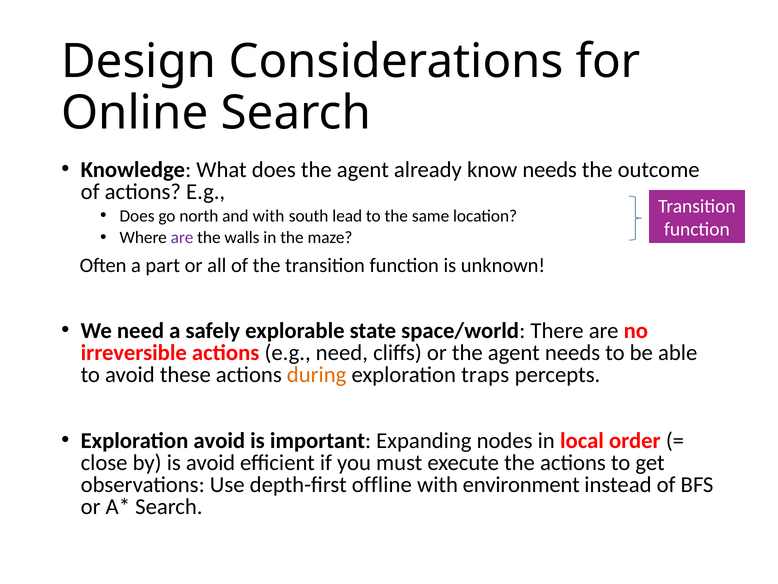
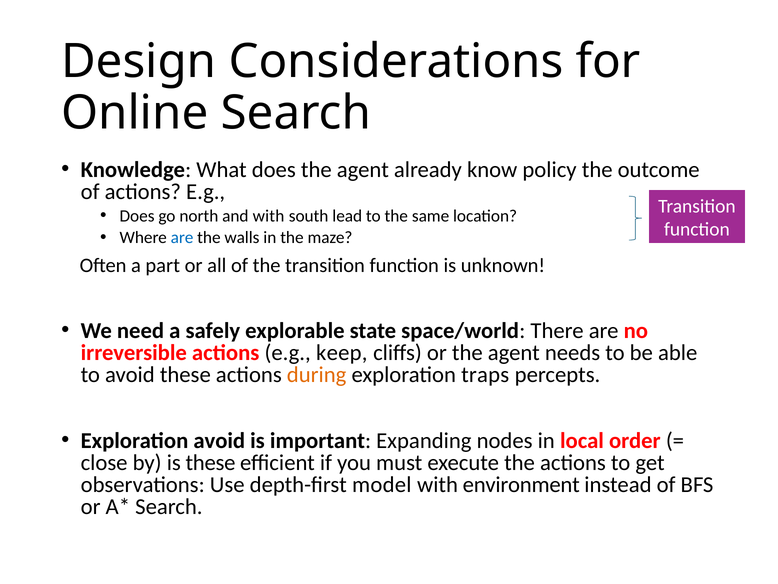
know needs: needs -> policy (550, 169)
are colour: purple -> blue (182, 238)
e.g need: need -> keep (342, 352)
is avoid: avoid -> these (211, 462)
offline: offline -> model (382, 484)
